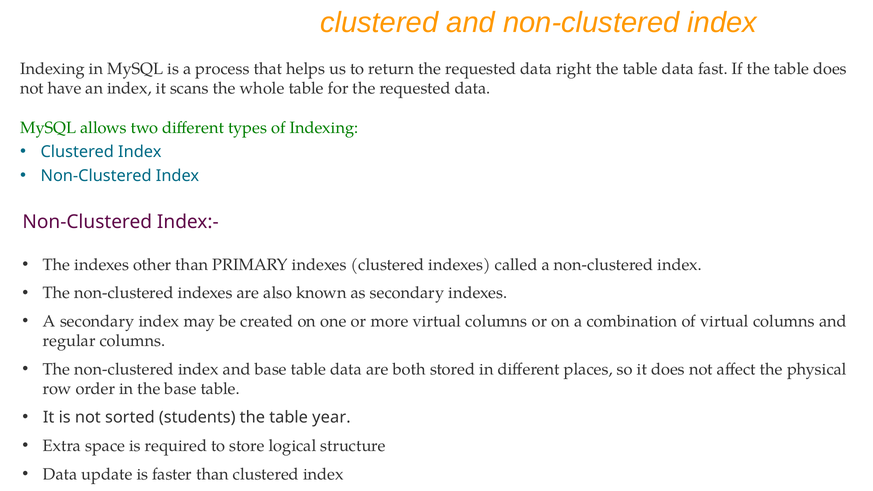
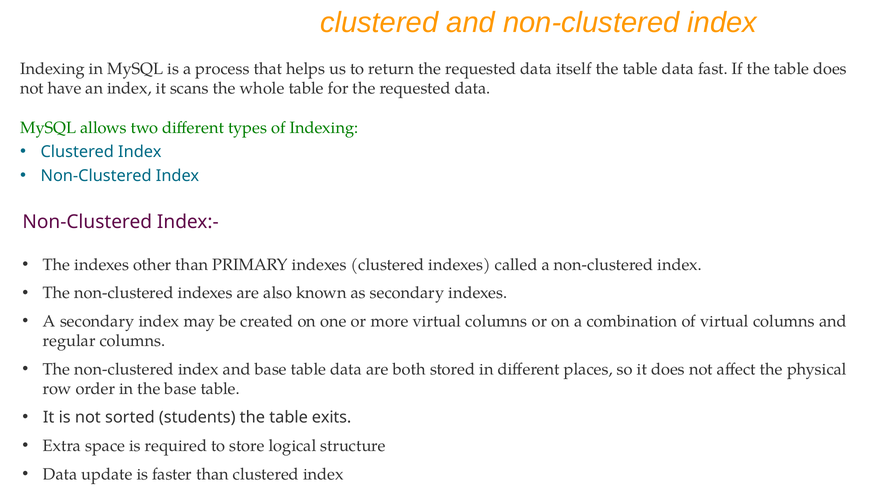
right: right -> itself (574, 69)
year: year -> exits (332, 417)
